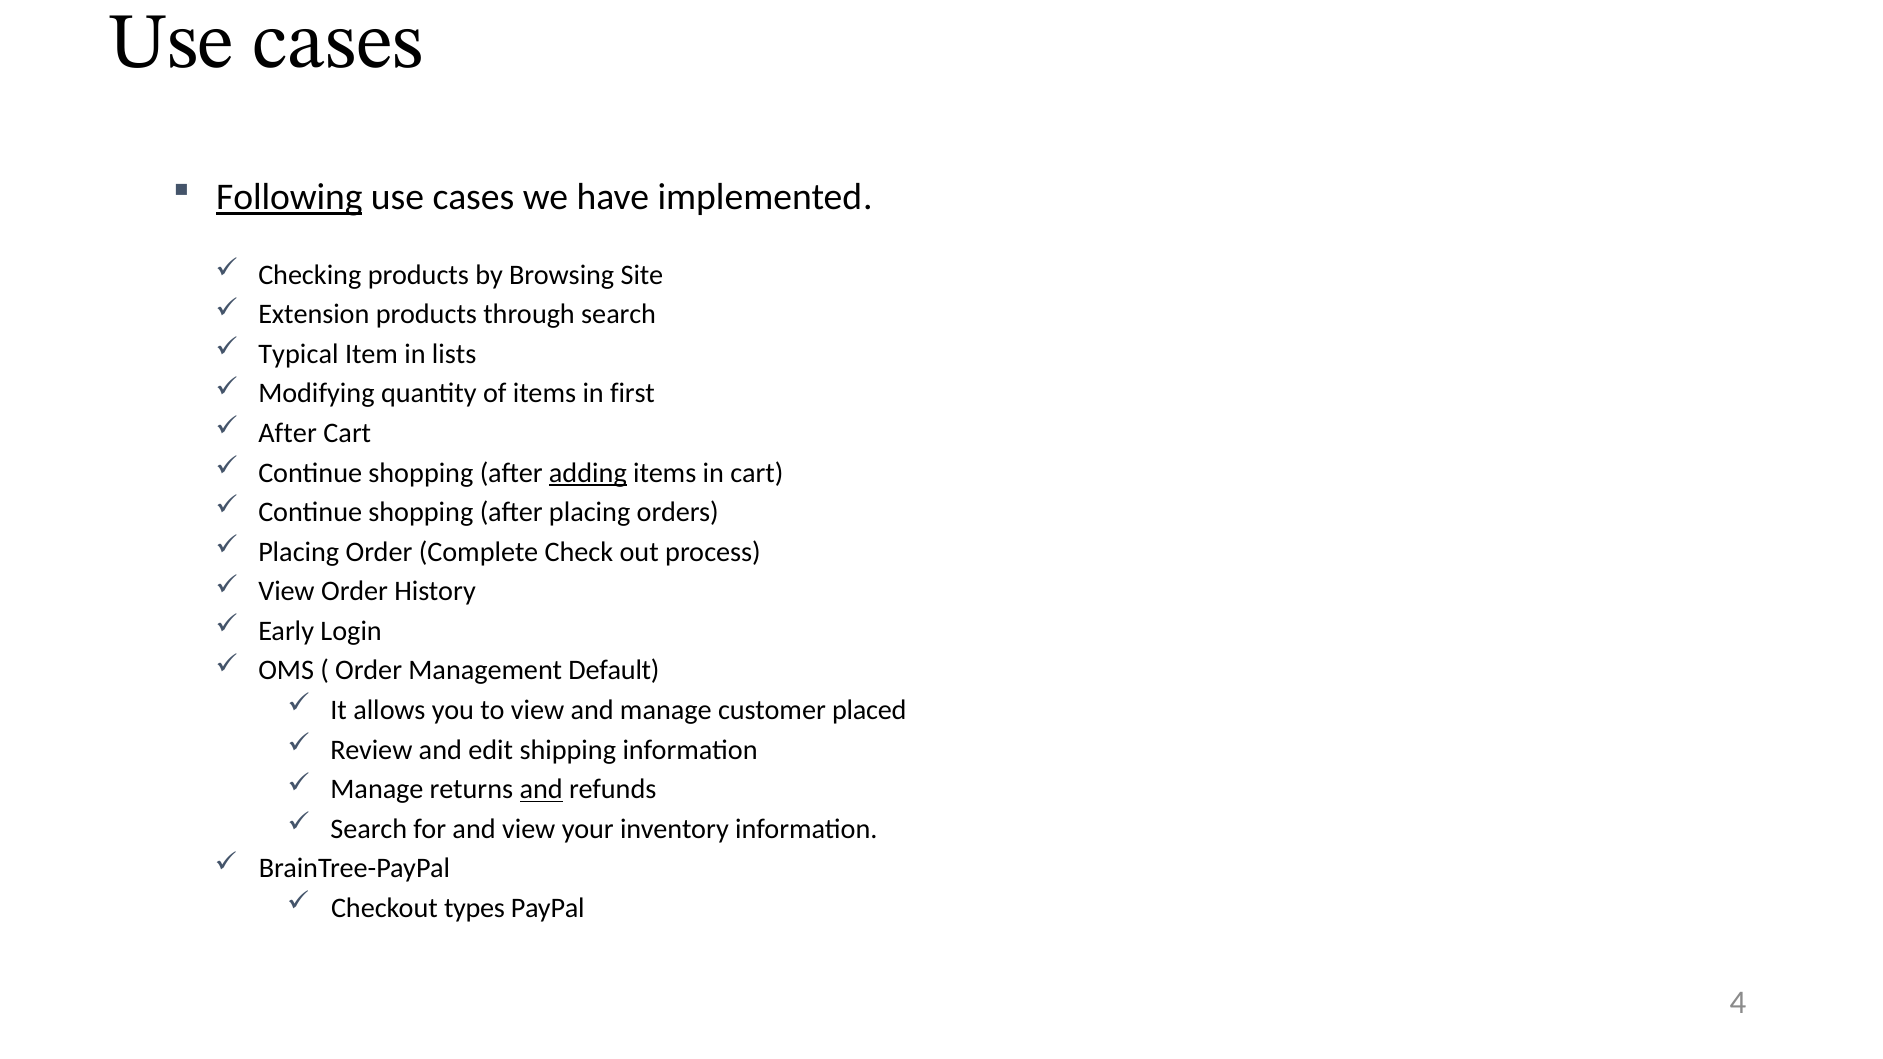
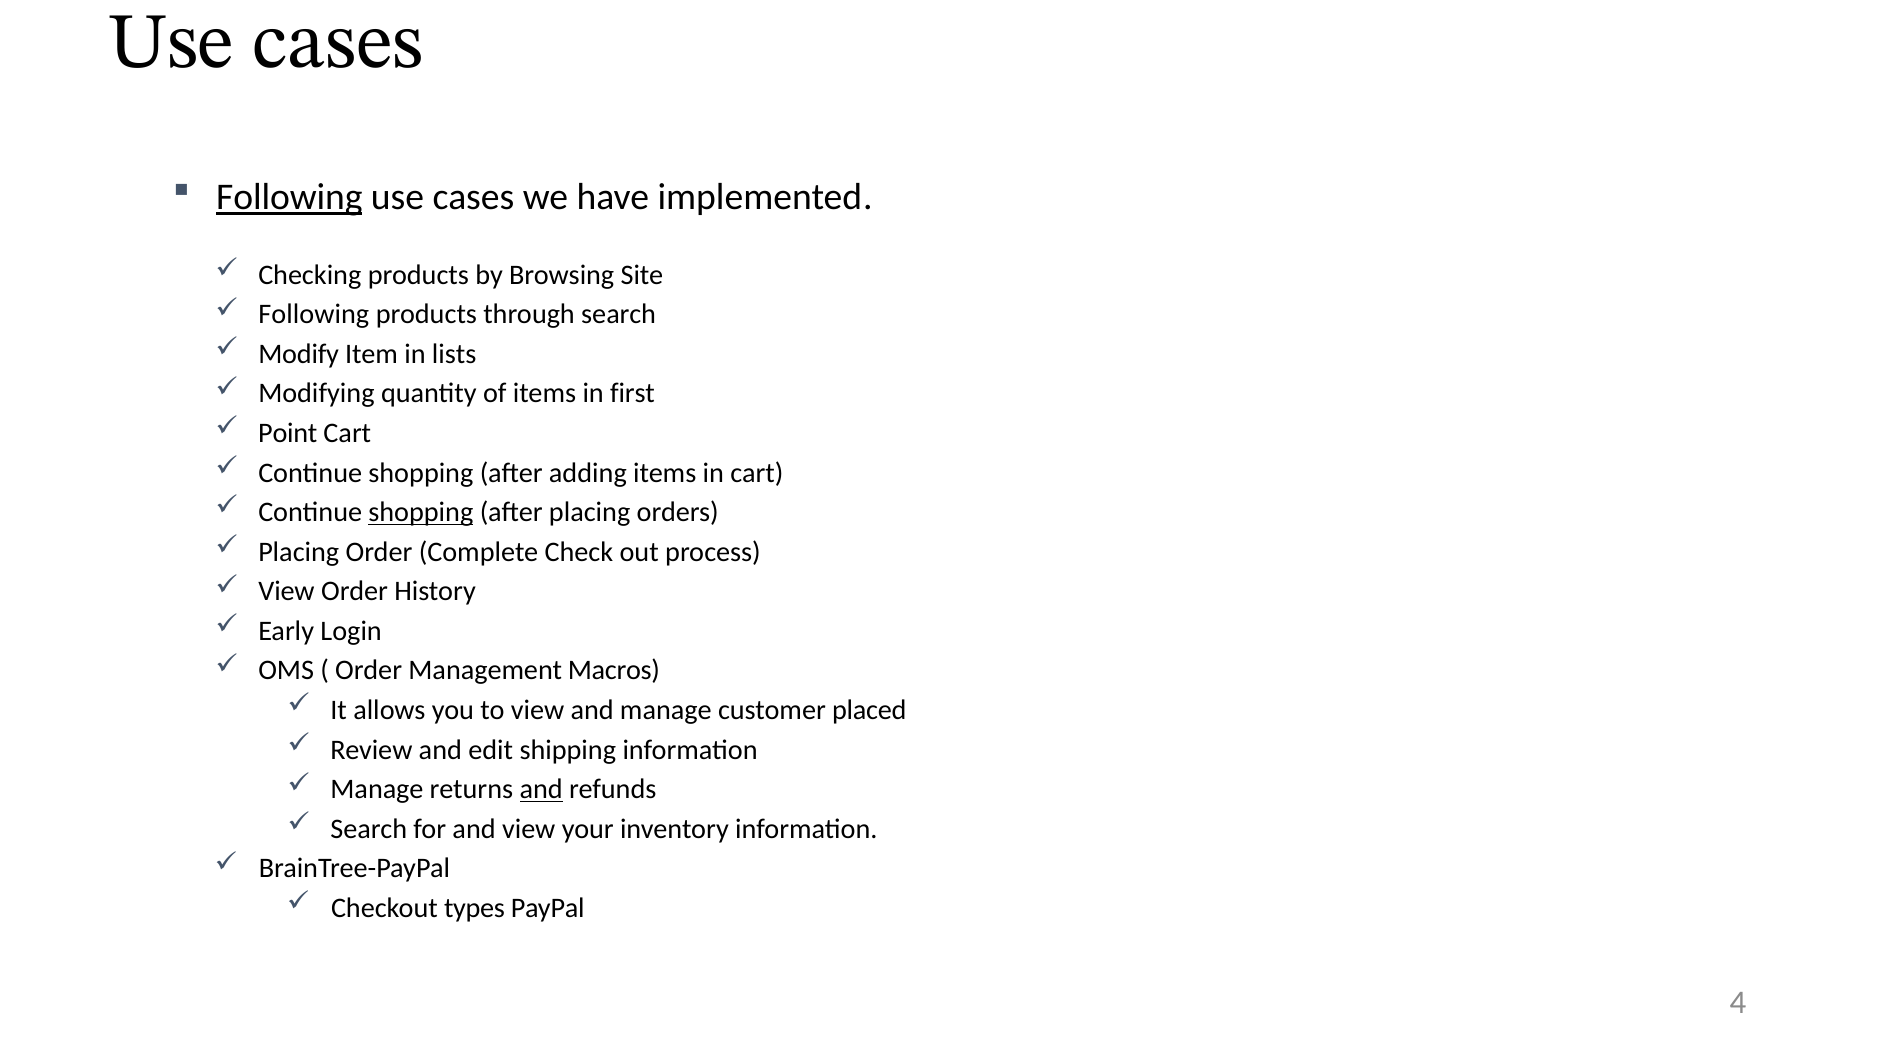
Extension: Extension -> Following (314, 314)
Typical: Typical -> Modify (299, 354)
After: After -> Point (288, 433)
adding underline: present -> none (588, 473)
shopping underline: none -> present (421, 512)
Default: Default -> Macros (614, 671)
